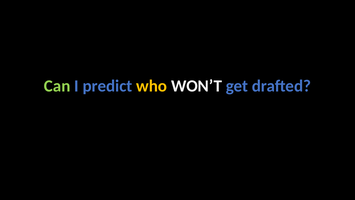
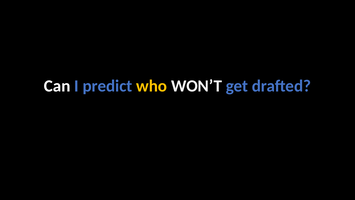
Can colour: light green -> white (57, 86)
